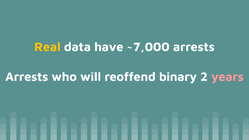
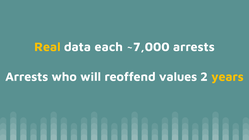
have: have -> each (109, 47)
binary: binary -> values (178, 77)
years colour: pink -> yellow (227, 77)
